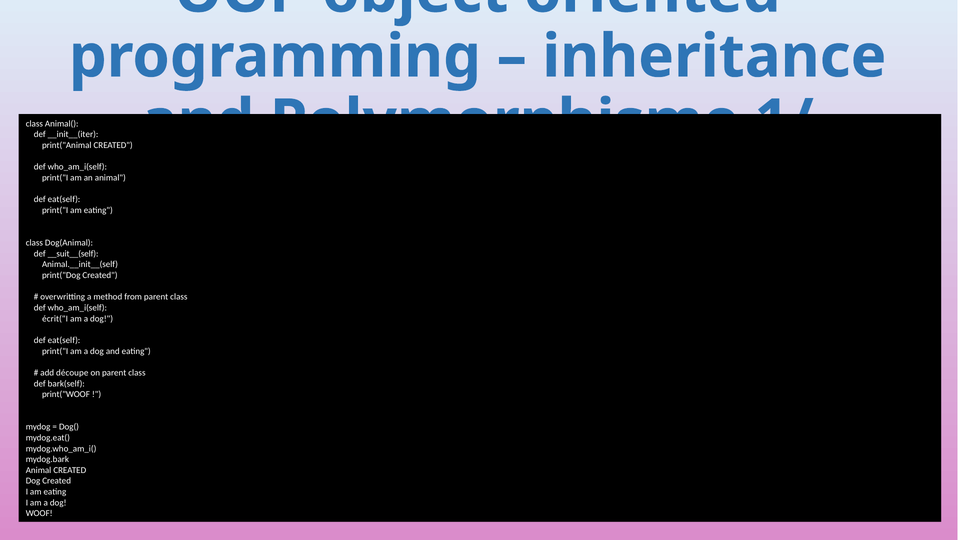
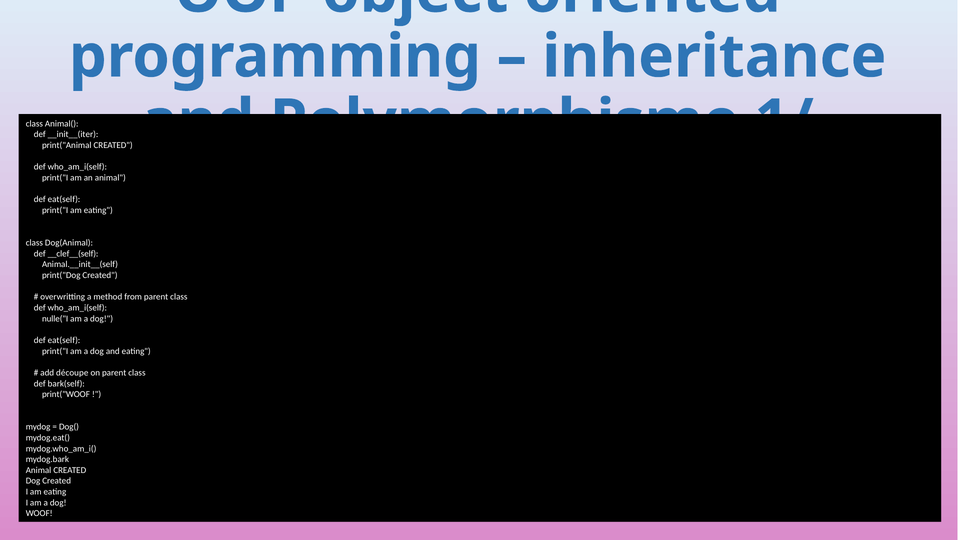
__suit__(self: __suit__(self -> __clef__(self (73, 254)
écrit("I: écrit("I -> nulle("I (55, 319)
